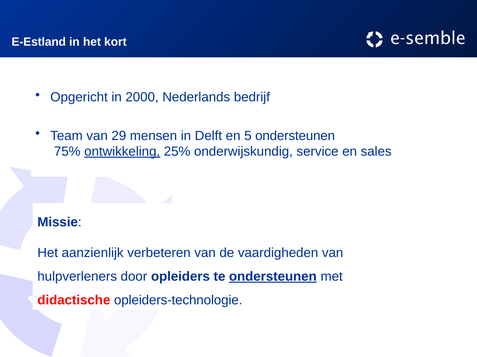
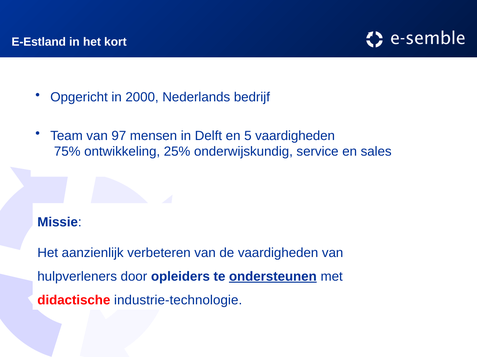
29: 29 -> 97 (119, 136)
5 ondersteunen: ondersteunen -> vaardigheden (295, 136)
ontwikkeling underline: present -> none (122, 152)
opleiders-technologie: opleiders-technologie -> industrie-technologie (178, 301)
